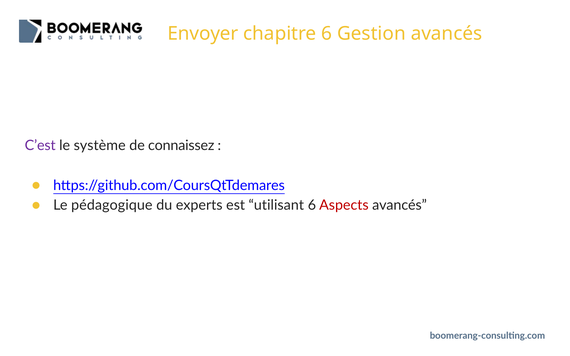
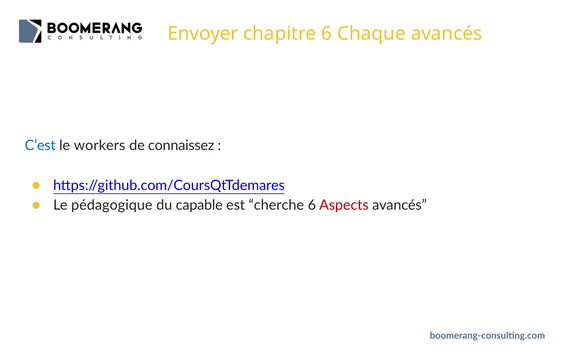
Gestion: Gestion -> Chaque (371, 33)
C’est colour: purple -> blue (40, 146)
système: système -> workers (100, 146)
experts: experts -> capable (199, 205)
utilisant: utilisant -> cherche (276, 205)
